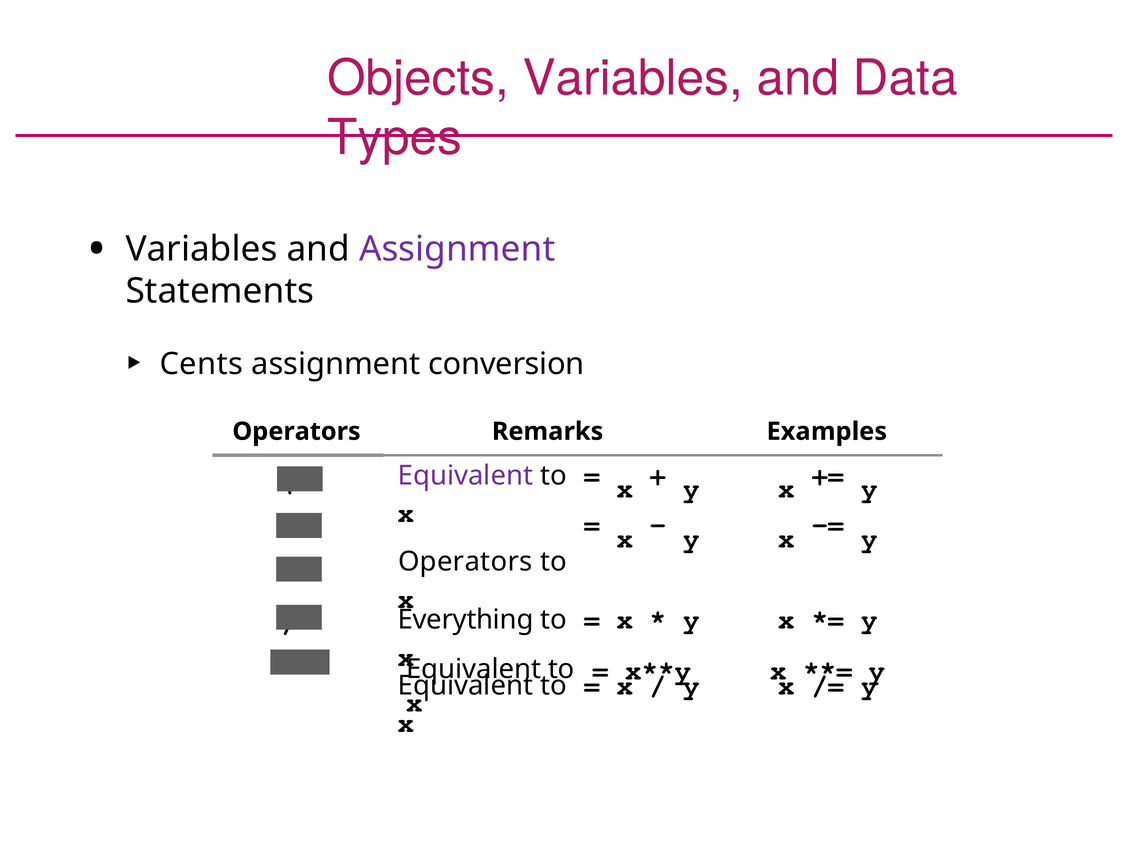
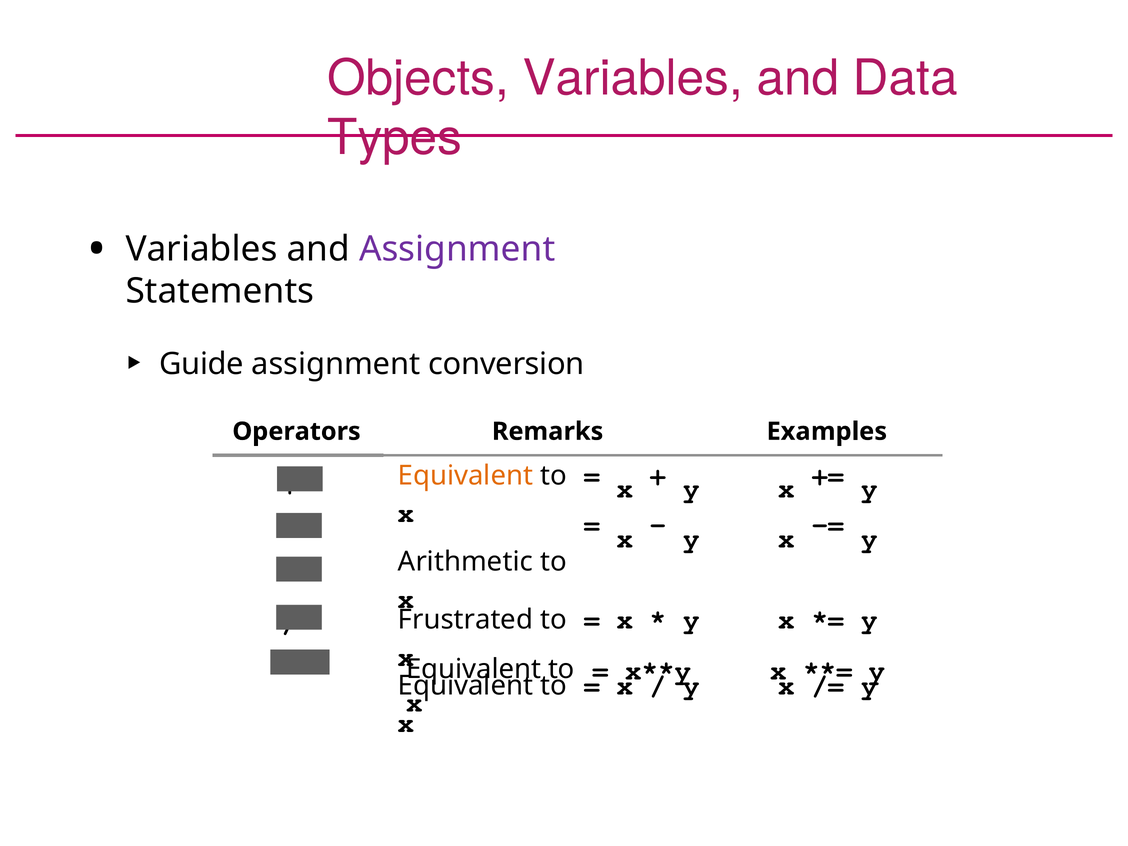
Cents: Cents -> Guide (202, 364)
Equivalent colour: purple -> orange (465, 475)
Operators: Operators -> Arithmetic (465, 562)
Everything: Everything -> Frustrated (465, 619)
